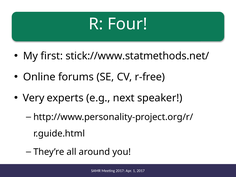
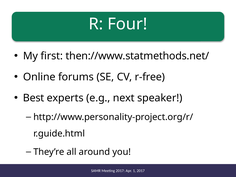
stick://www.statmethods.net/: stick://www.statmethods.net/ -> then://www.statmethods.net/ (137, 56)
Very: Very -> Best (34, 98)
